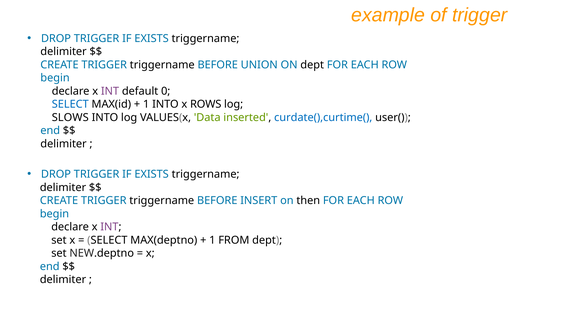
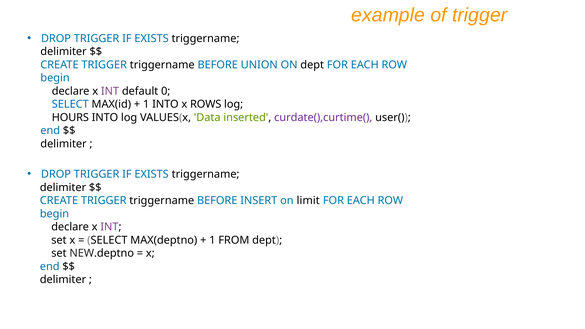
SLOWS: SLOWS -> HOURS (70, 118)
curdate(),curtime( colour: blue -> purple (323, 118)
then: then -> limit (308, 201)
